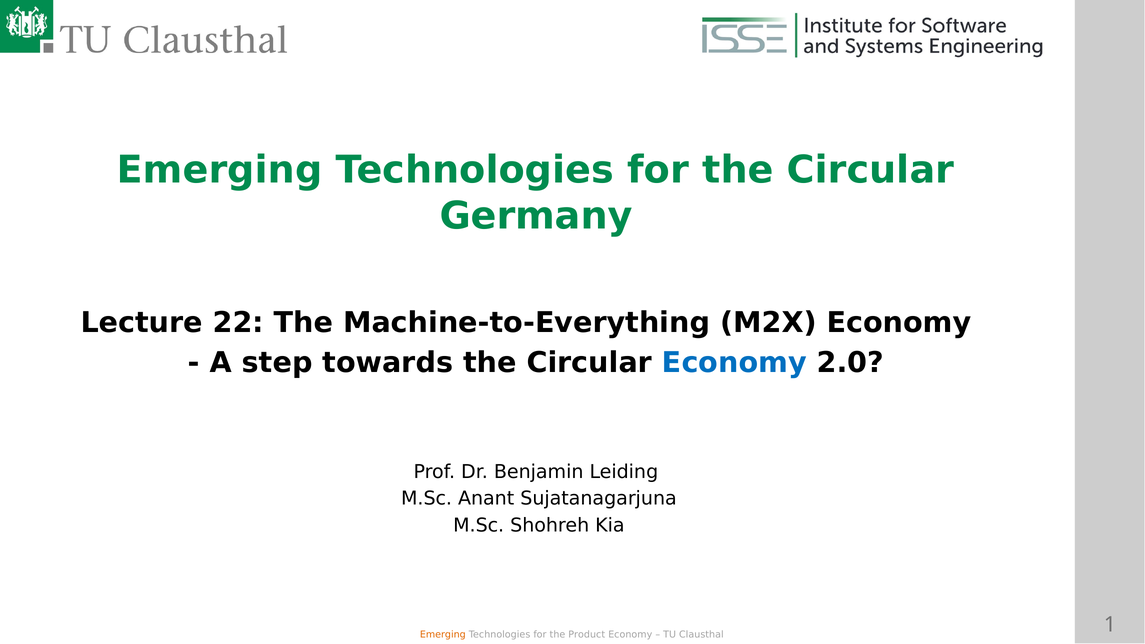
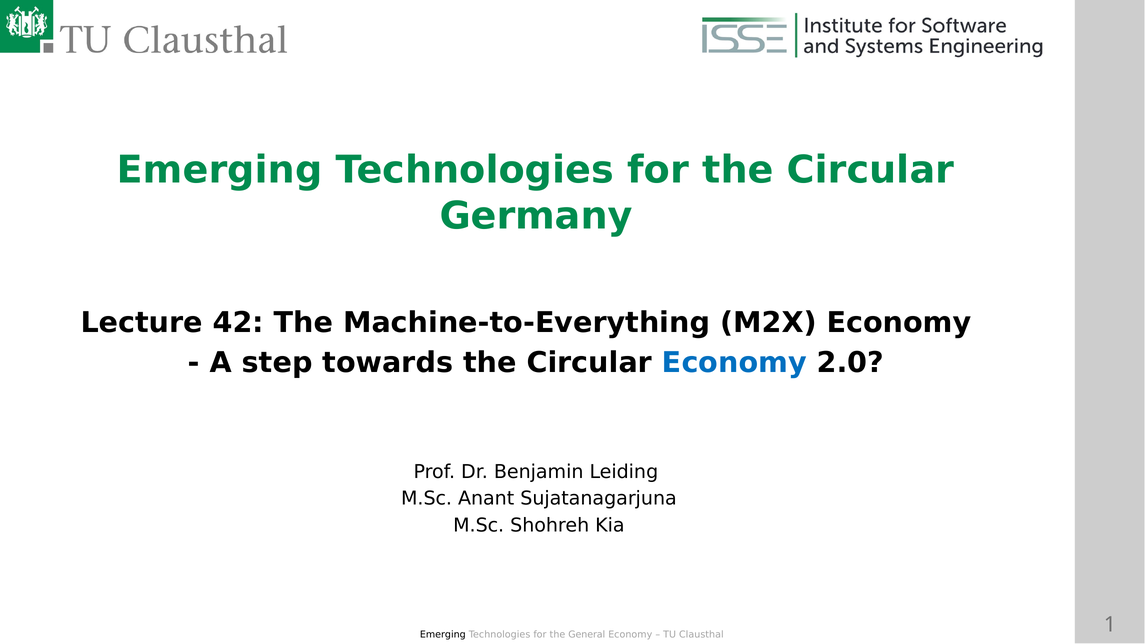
22: 22 -> 42 (238, 323)
Emerging colour: orange -> black (443, 634)
Product: Product -> General (587, 634)
